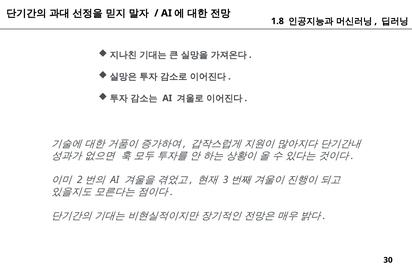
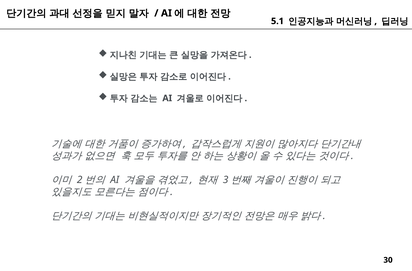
1.8: 1.8 -> 5.1 (277, 21)
